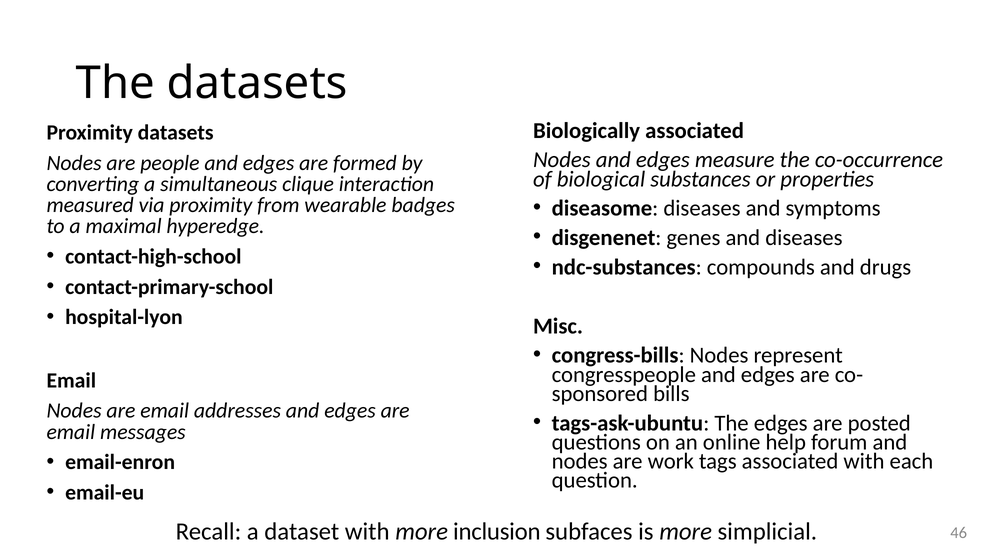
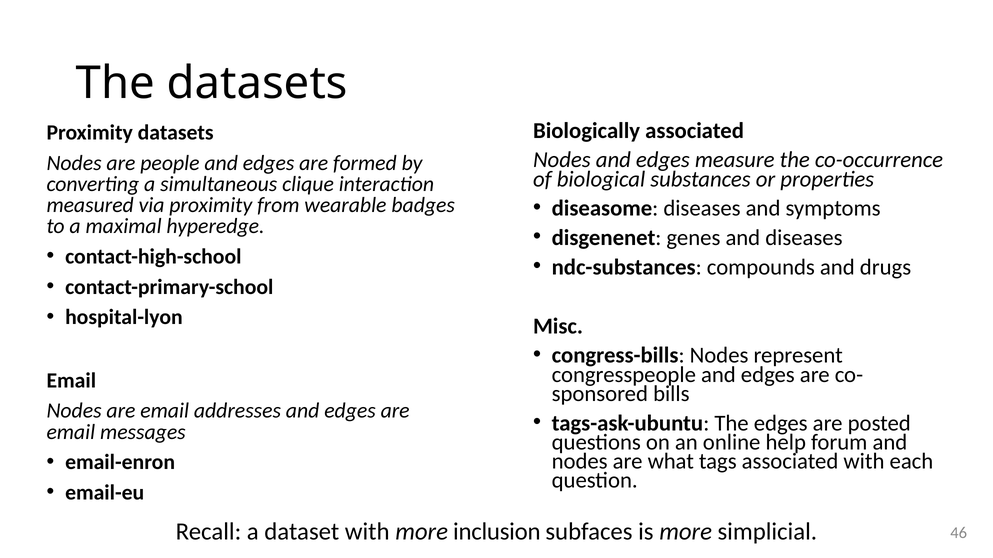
work: work -> what (671, 462)
